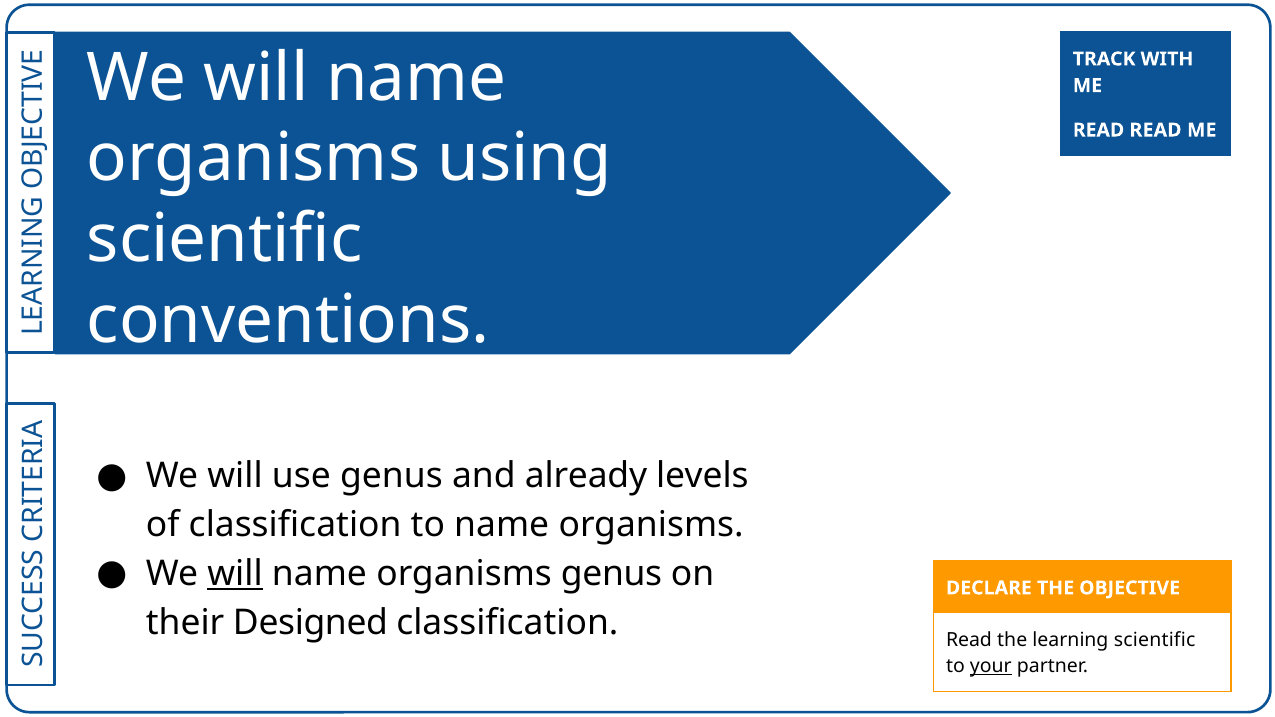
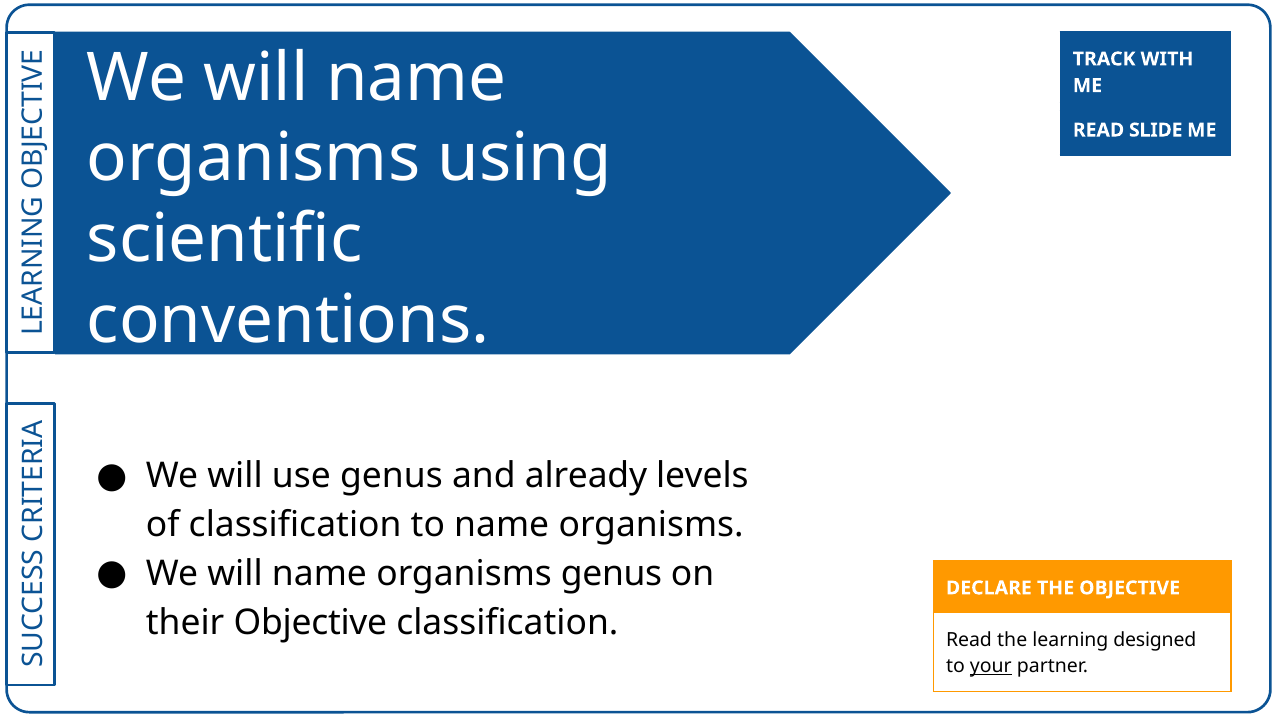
READ READ: READ -> SLIDE (1156, 130)
will underline: present -> none (235, 574)
their Designed: Designed -> Objective (310, 623)
learning scientific: scientific -> designed (1155, 640)
